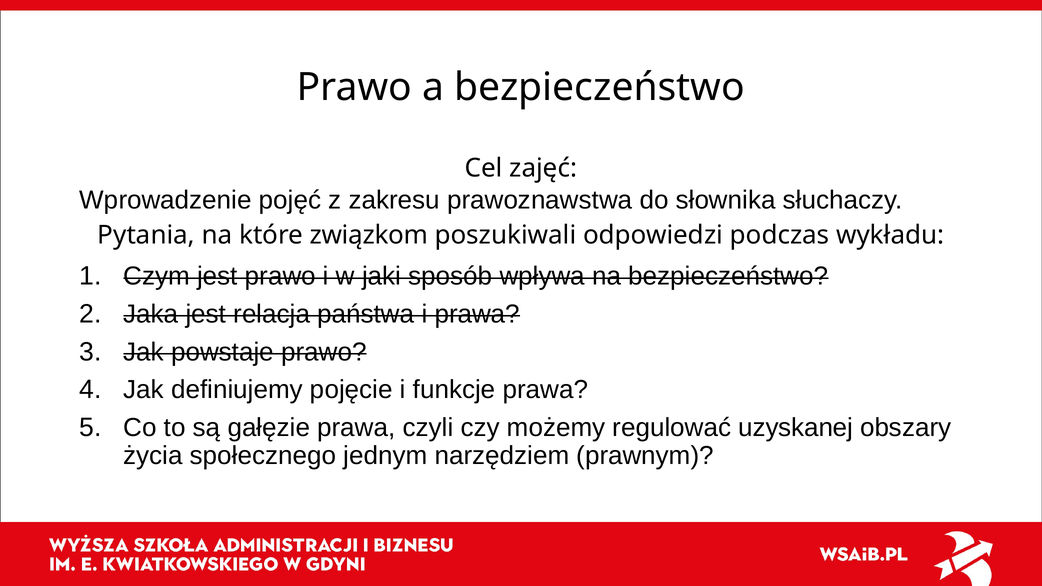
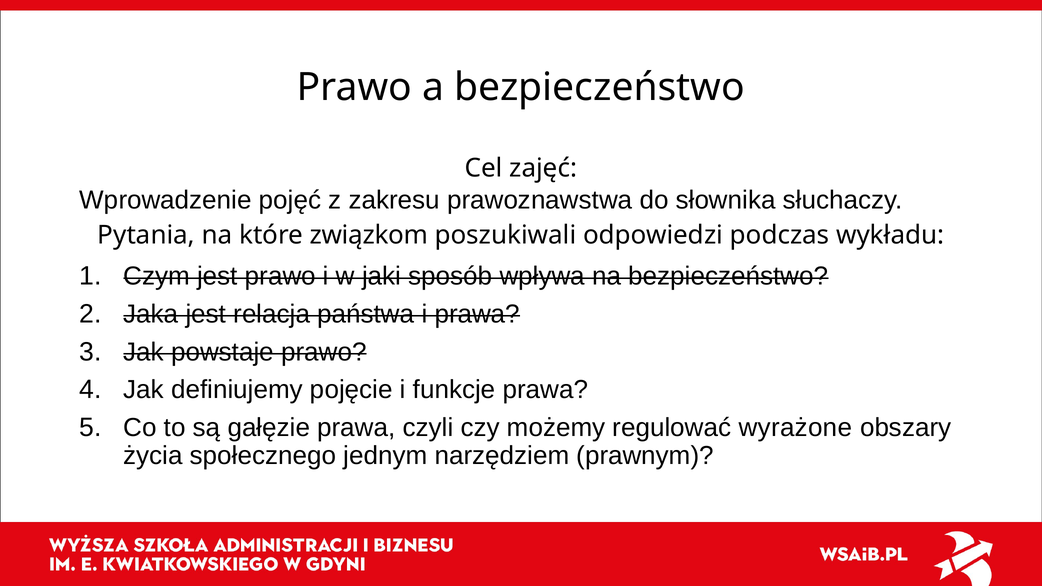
uzyskanej: uzyskanej -> wyrażone (795, 428)
